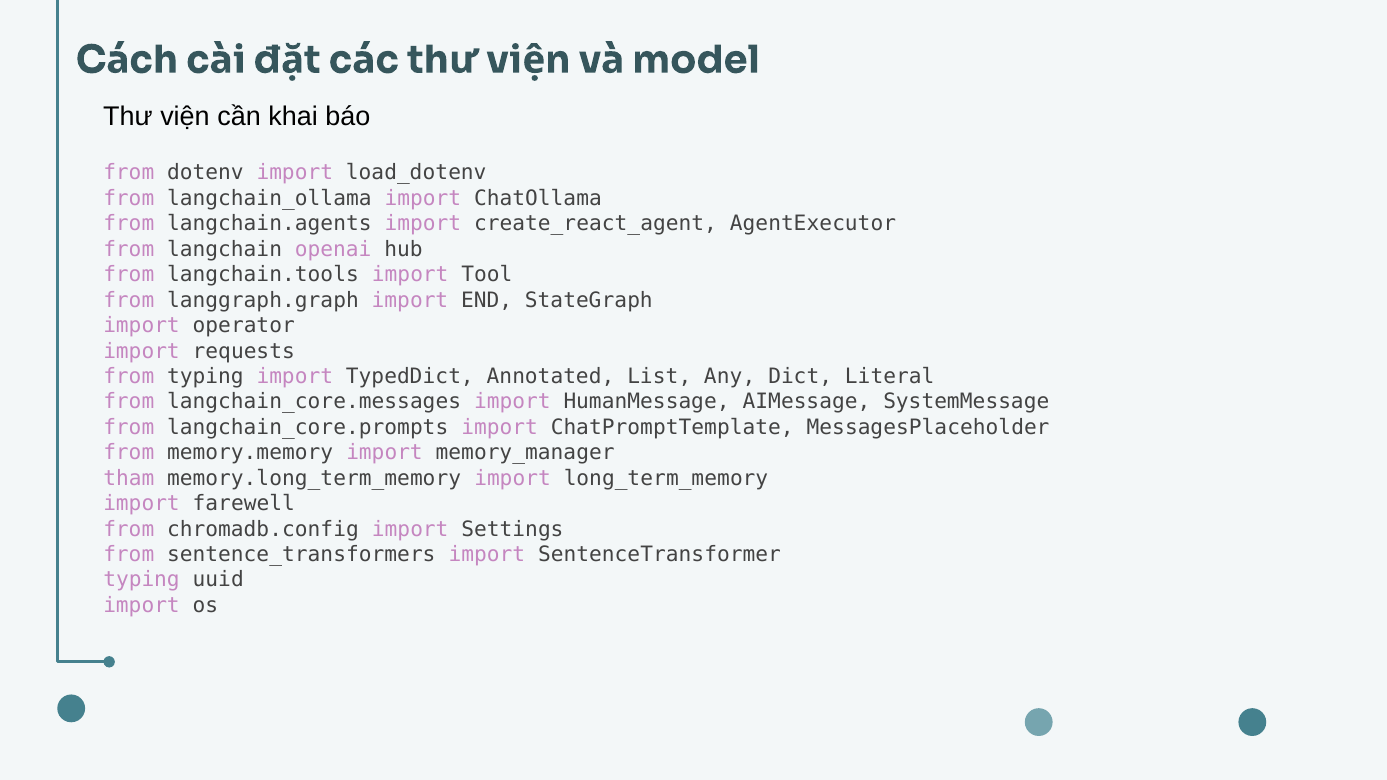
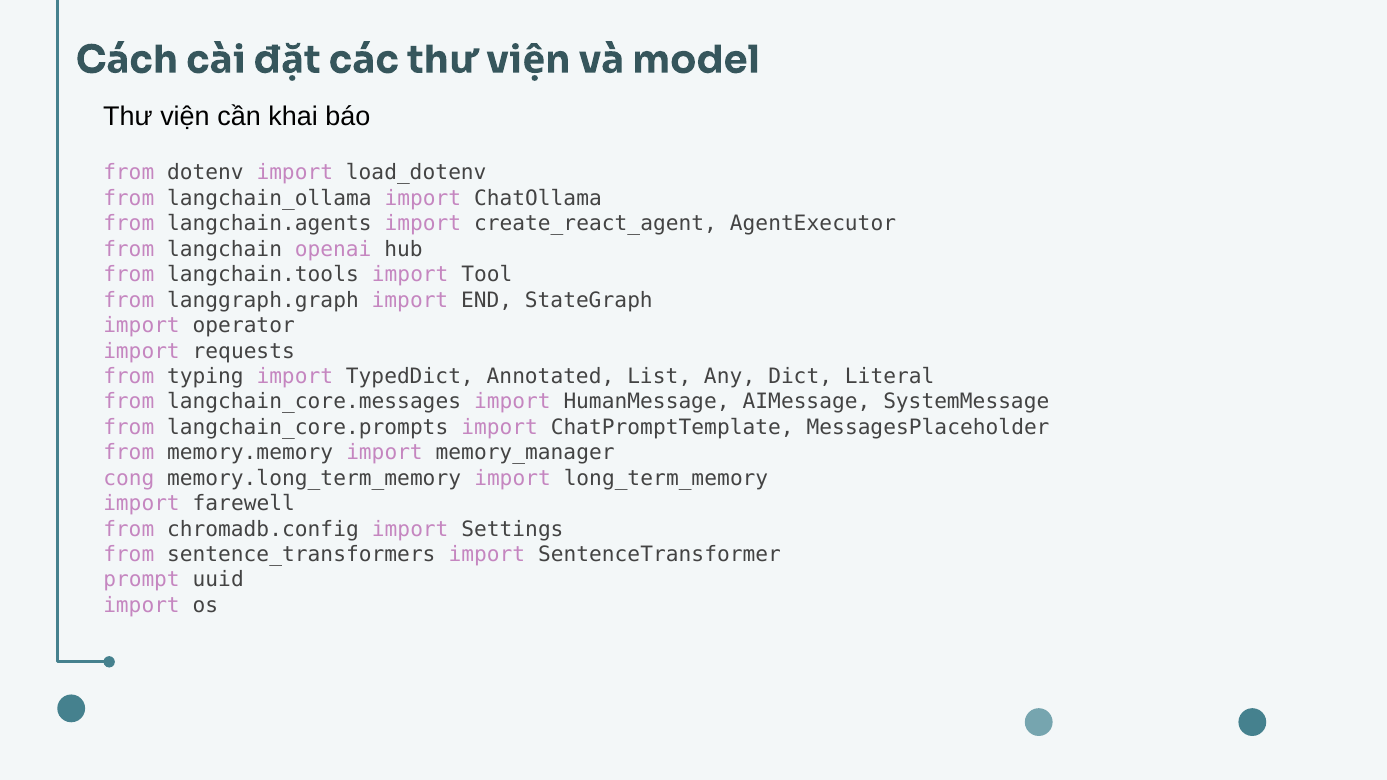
tham: tham -> cong (129, 478)
typing: typing -> prompt (142, 580)
